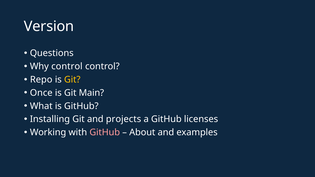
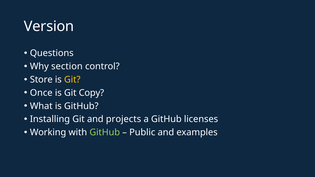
Why control: control -> section (67, 66)
Repo: Repo -> Store (41, 80)
Main: Main -> Copy (91, 93)
GitHub colour: pink -> light green (105, 133)
About: About -> Public (142, 133)
